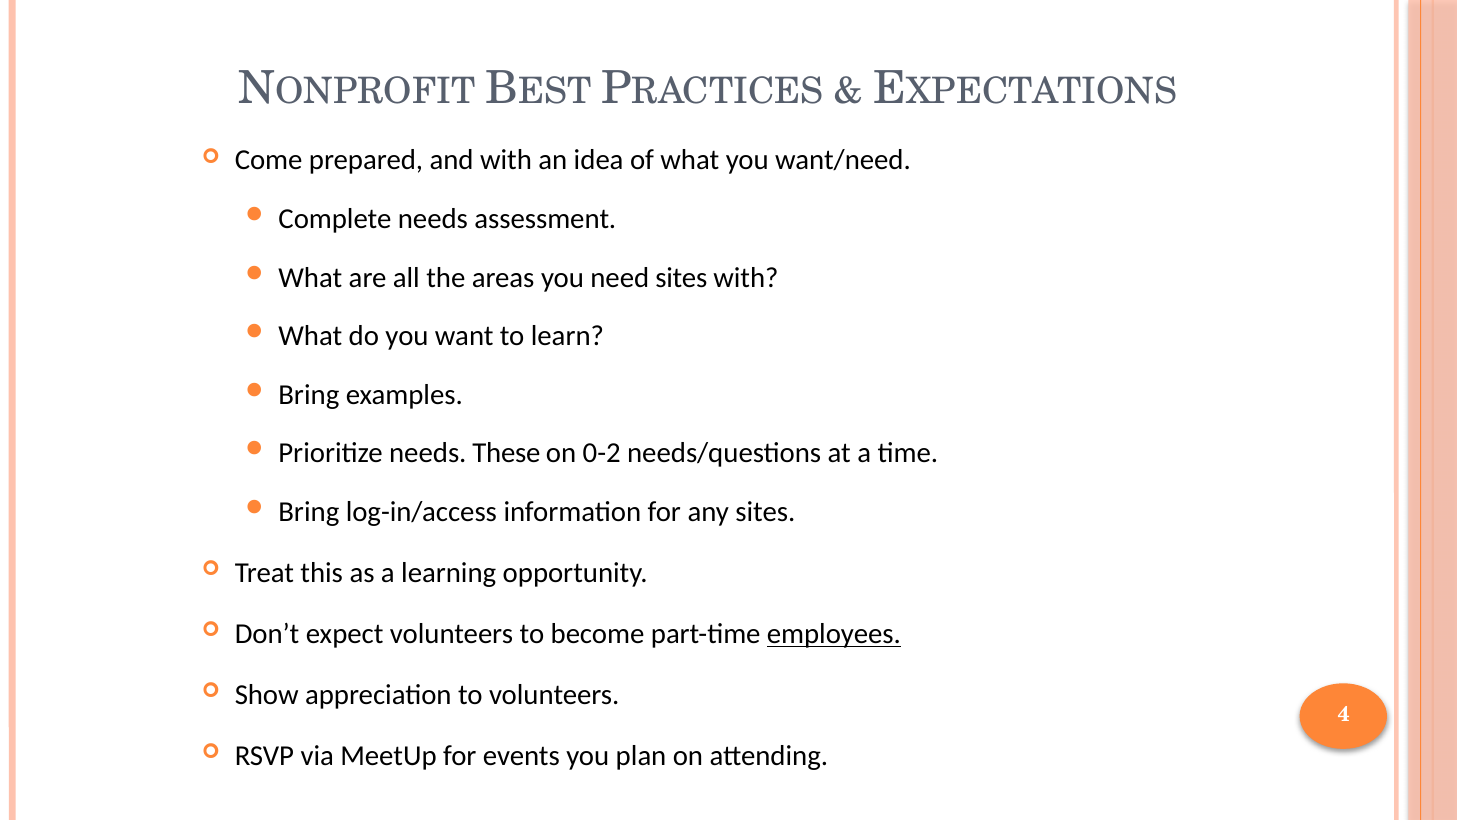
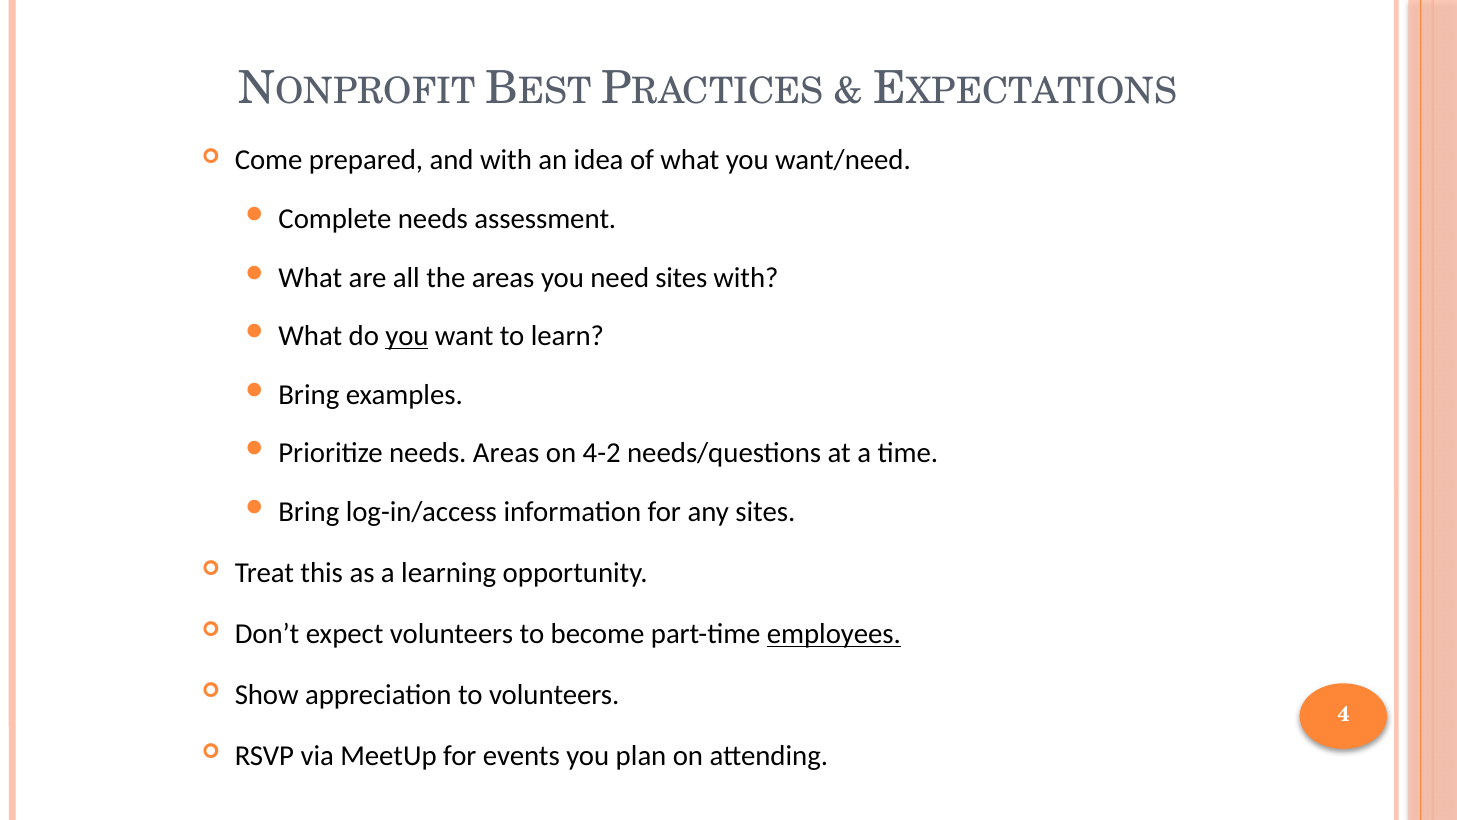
you underline: none -> present (407, 336)
needs These: These -> Areas (506, 453)
0-2: 0-2 -> 4-2 (602, 453)
